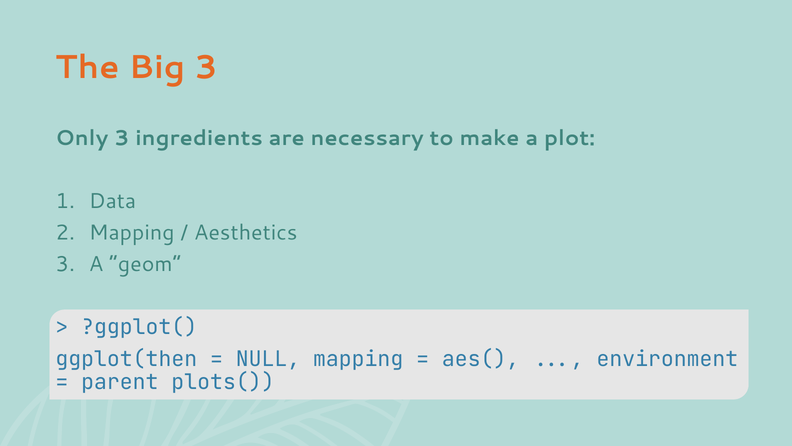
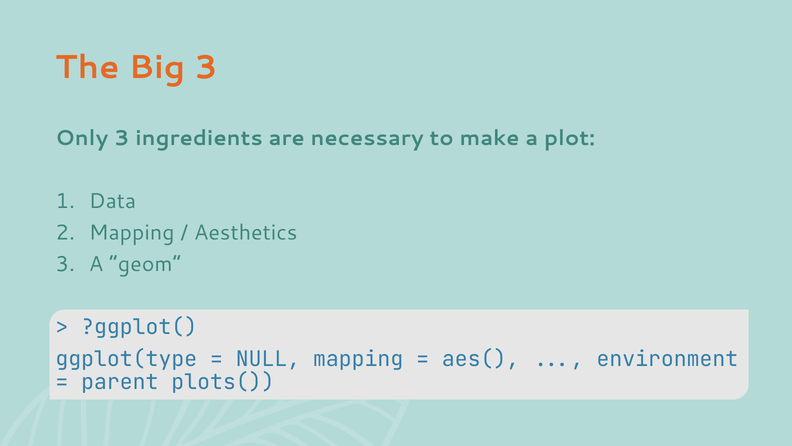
ggplot(then: ggplot(then -> ggplot(type (126, 359)
